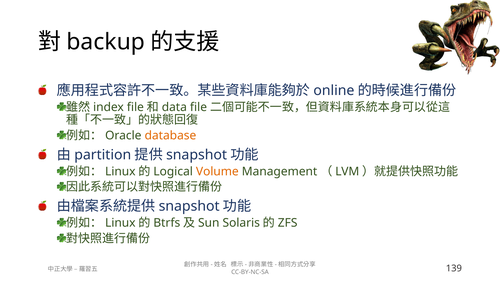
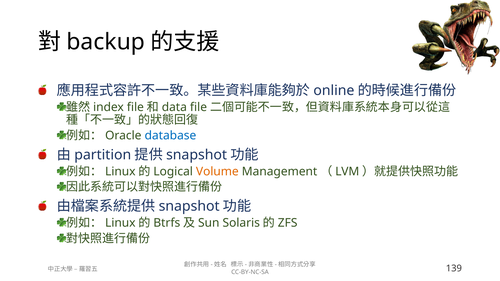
database colour: orange -> blue (170, 136)
